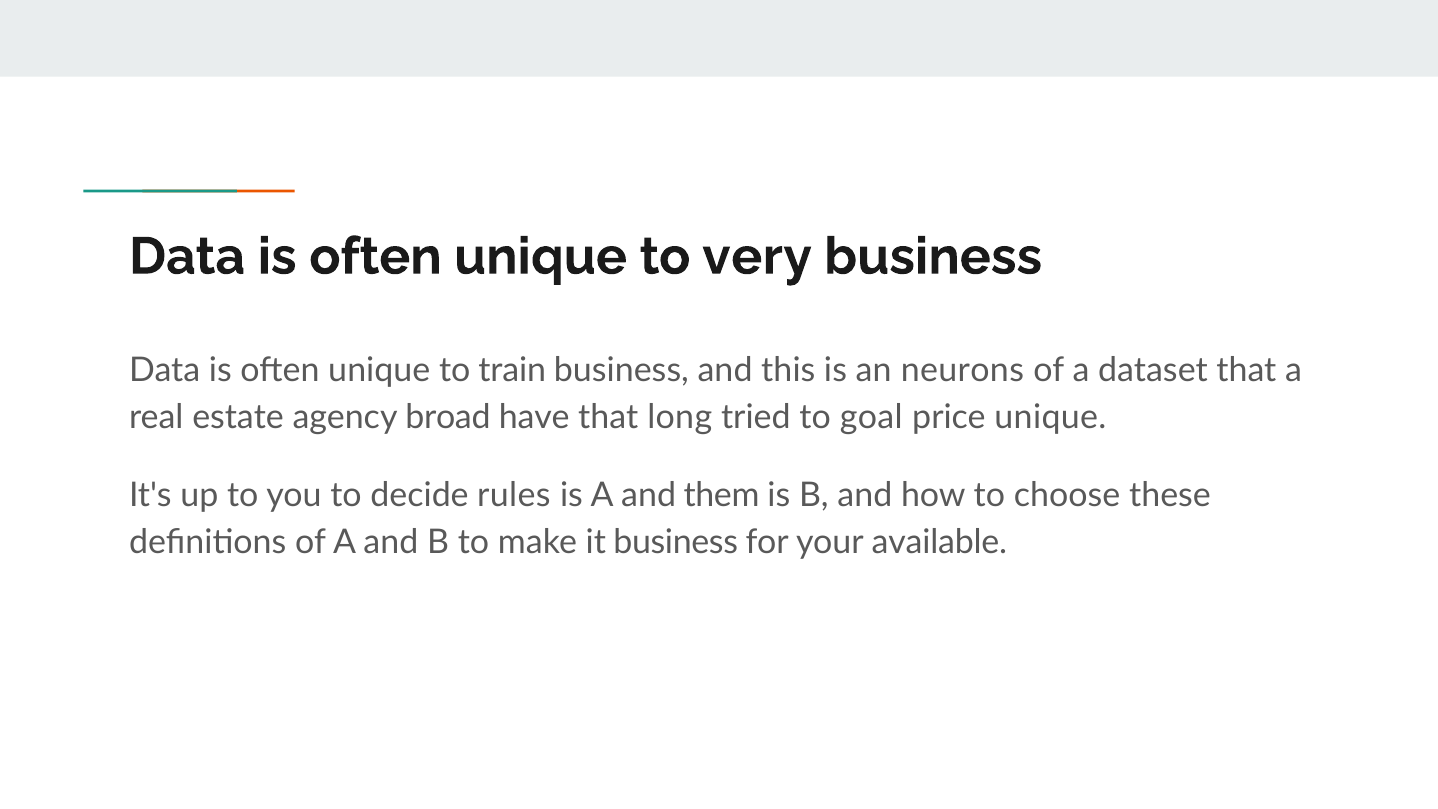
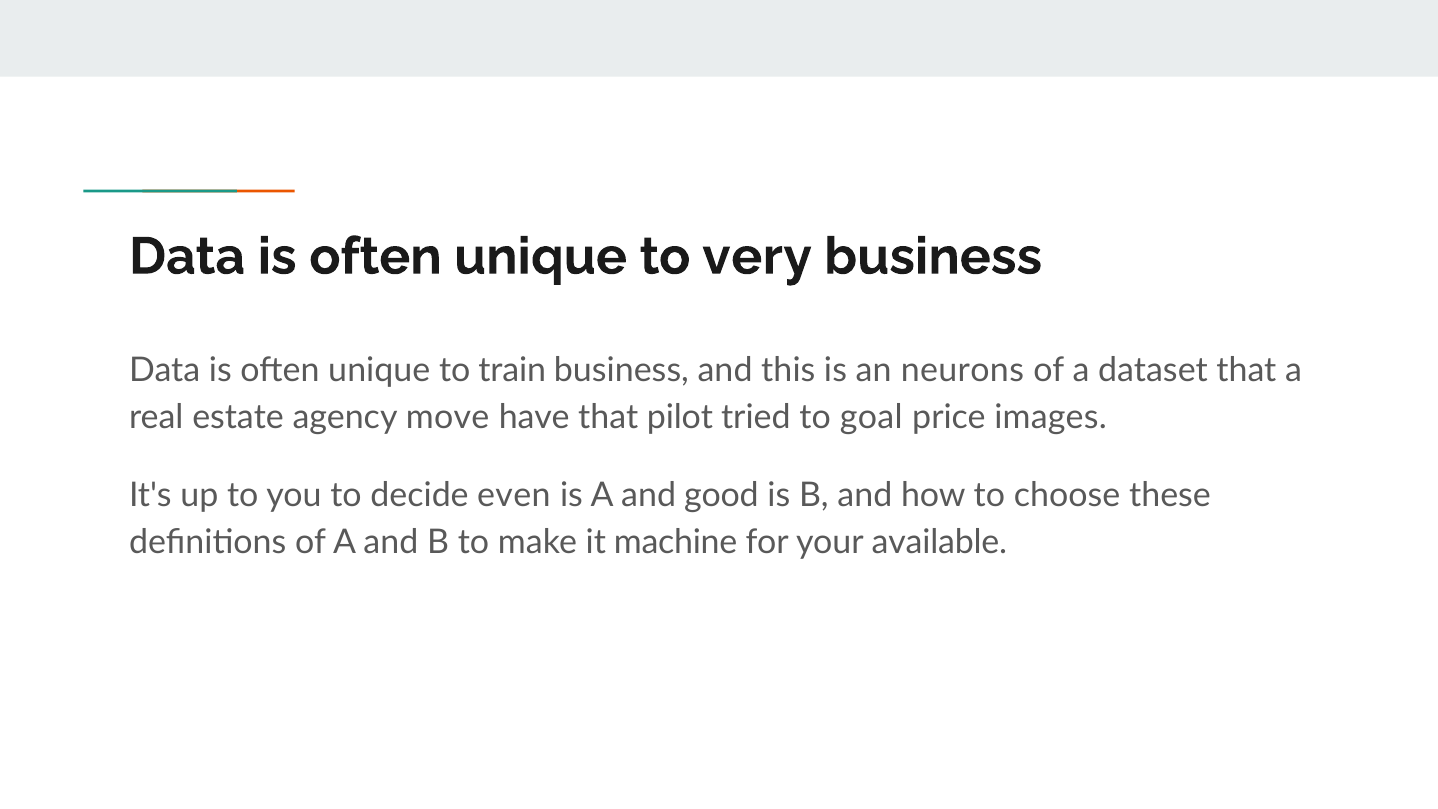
broad: broad -> move (448, 417)
long: long -> pilot (680, 417)
price unique: unique -> images (1051, 417)
rules: rules -> even (514, 496)
them: them -> good (721, 496)
it business: business -> machine (676, 543)
